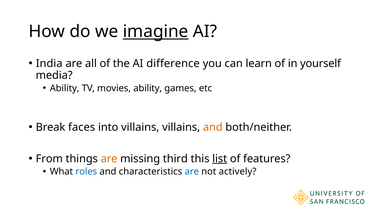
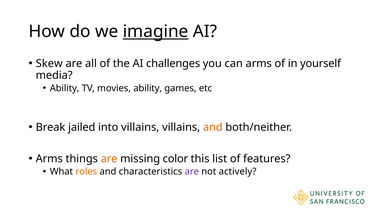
India: India -> Skew (49, 64)
difference: difference -> challenges (173, 64)
can learn: learn -> arms (259, 64)
faces: faces -> jailed (82, 127)
From: From -> Arms (49, 159)
third: third -> color (175, 159)
list underline: present -> none (220, 159)
roles colour: blue -> orange (86, 172)
are colour: blue -> purple (192, 172)
